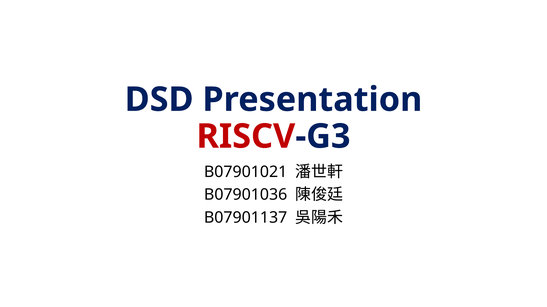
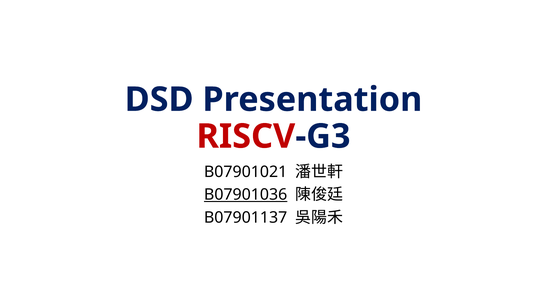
B07901036 underline: none -> present (246, 195)
